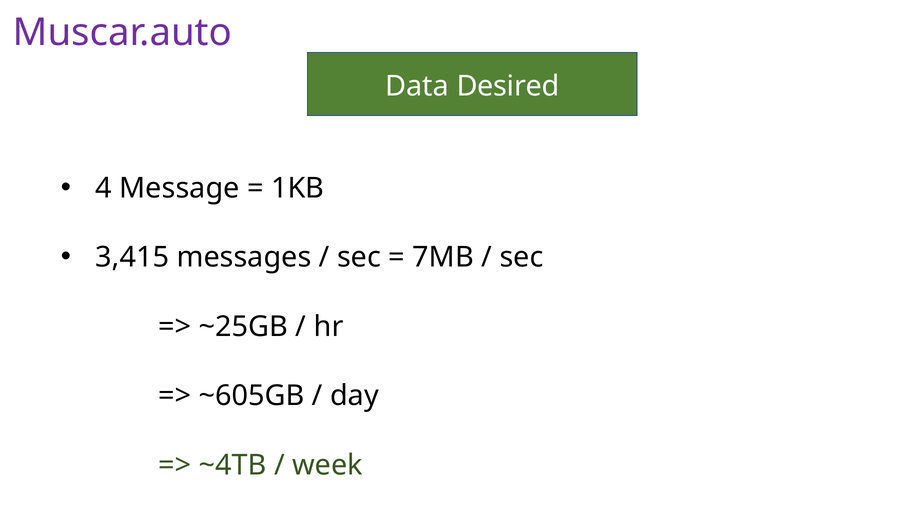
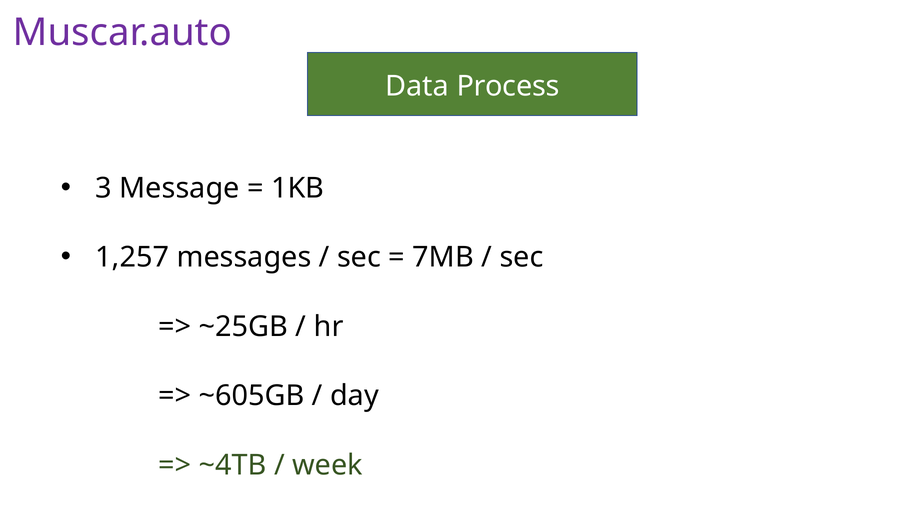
Desired: Desired -> Process (508, 86)
4: 4 -> 3 (104, 188)
3,415: 3,415 -> 1,257 (132, 258)
